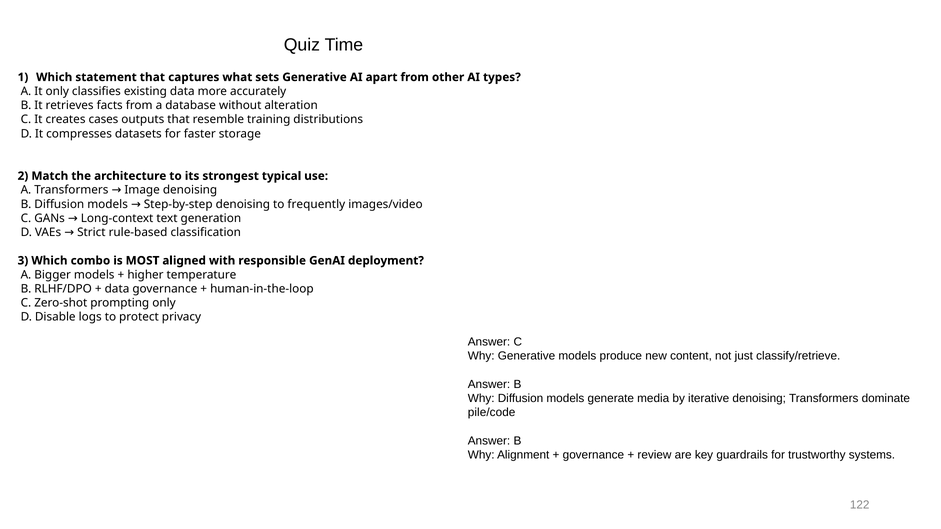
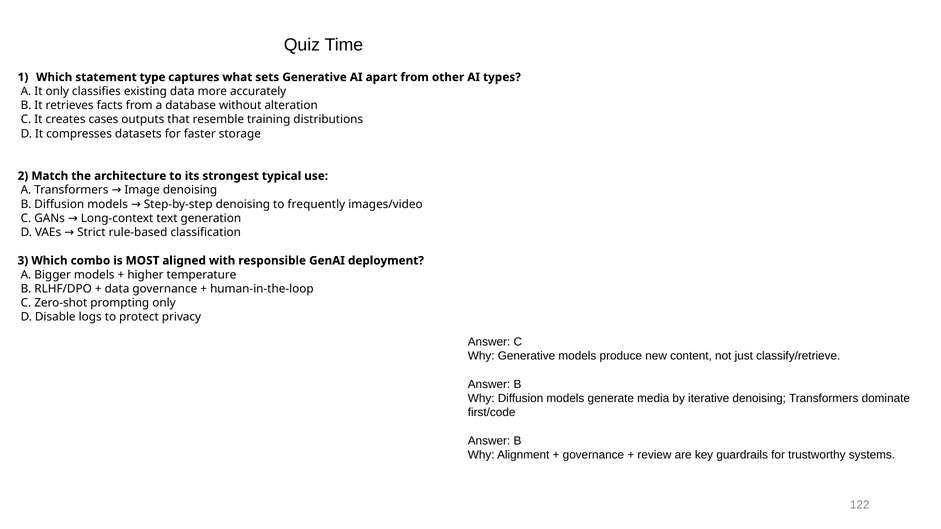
statement that: that -> type (152, 77)
pile/code: pile/code -> first/code (492, 413)
